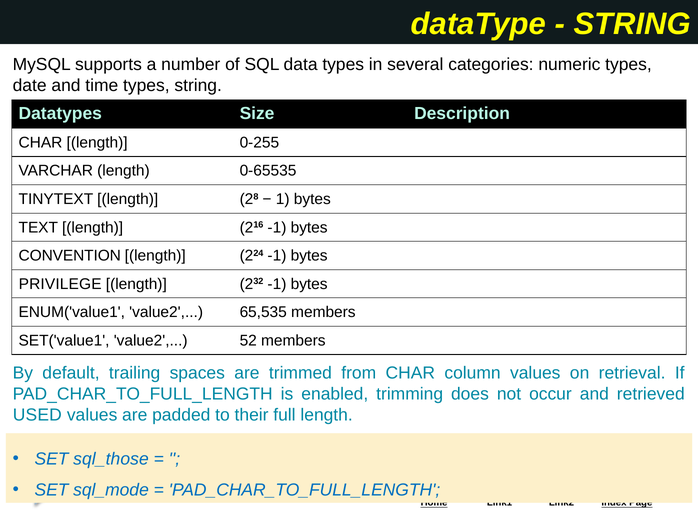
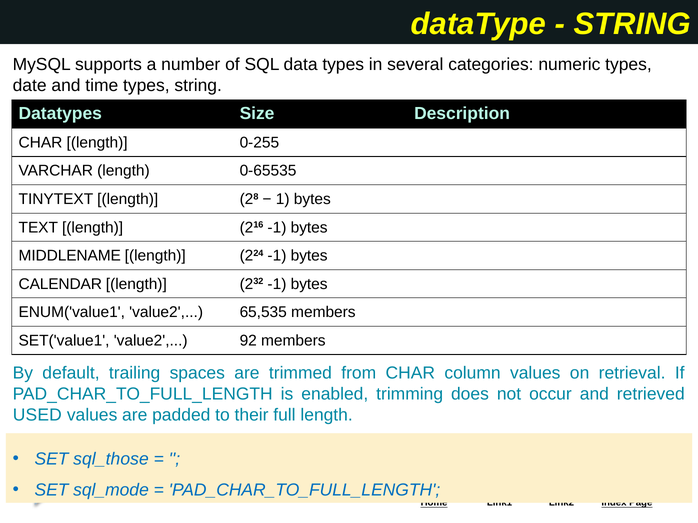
CONVENTION: CONVENTION -> MIDDLENAME (70, 256)
PRIVILEGE: PRIVILEGE -> CALENDAR (60, 284)
52: 52 -> 92 (248, 341)
